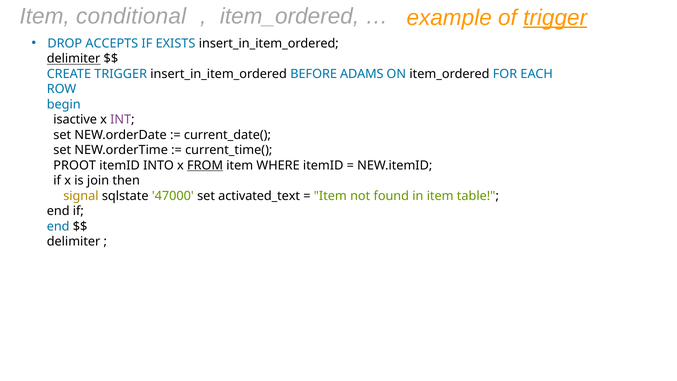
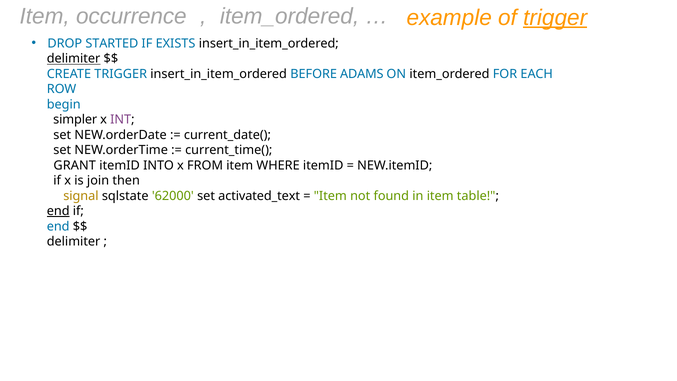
conditional: conditional -> occurrence (131, 16)
ACCEPTS: ACCEPTS -> STARTED (112, 43)
isactive: isactive -> simpler (75, 120)
PROOT: PROOT -> GRANT (75, 165)
FROM underline: present -> none (205, 165)
47000: 47000 -> 62000 (173, 196)
end underline: none -> present (58, 211)
